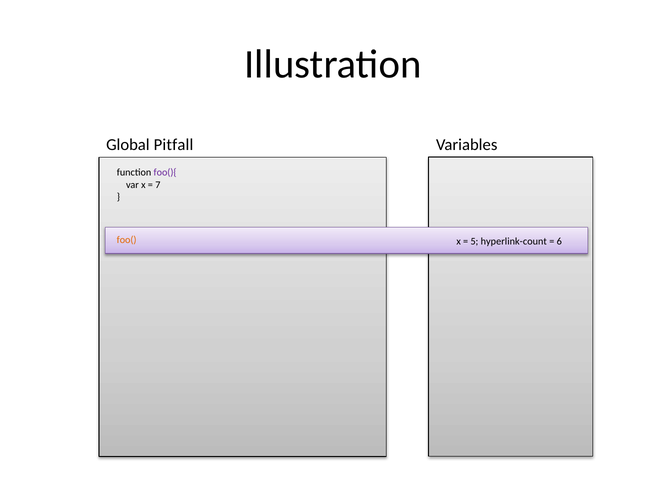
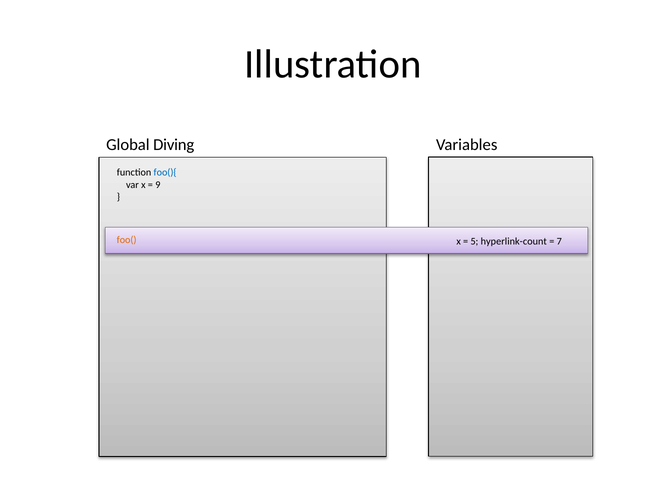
Pitfall: Pitfall -> Diving (174, 144)
foo(){ colour: purple -> blue (165, 172)
7: 7 -> 9 (158, 185)
6: 6 -> 7 (559, 241)
